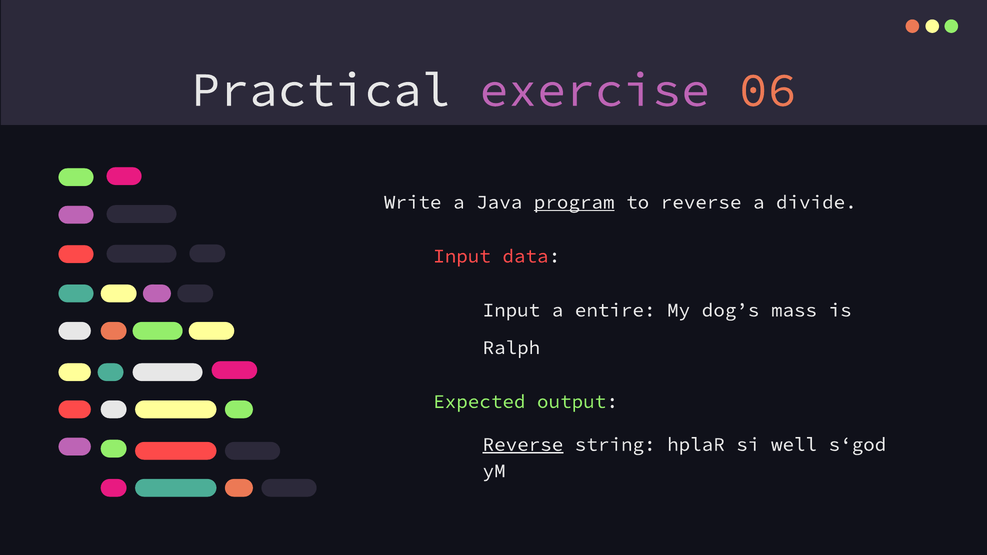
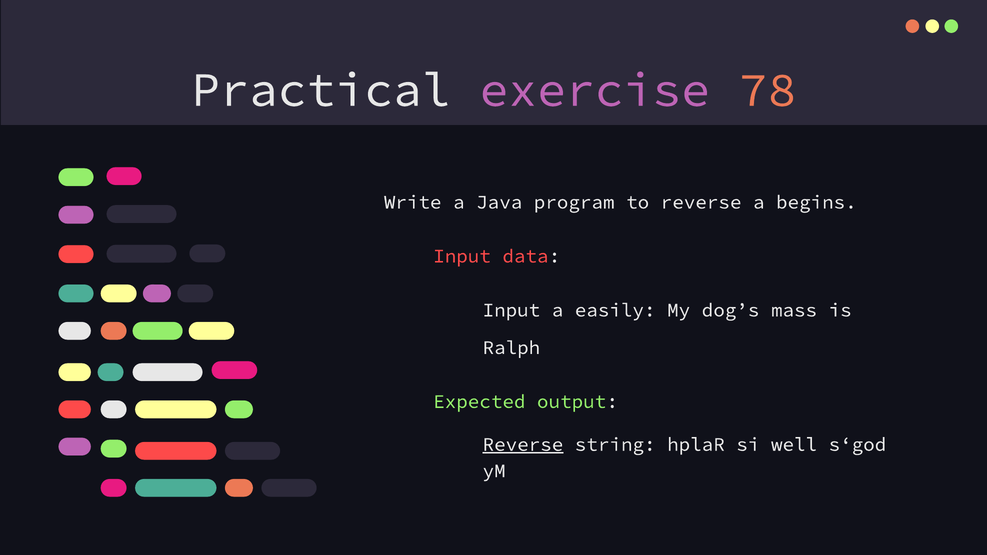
06: 06 -> 78 (768, 90)
program underline: present -> none (574, 202)
divide: divide -> begins (816, 202)
entire: entire -> easily (615, 310)
